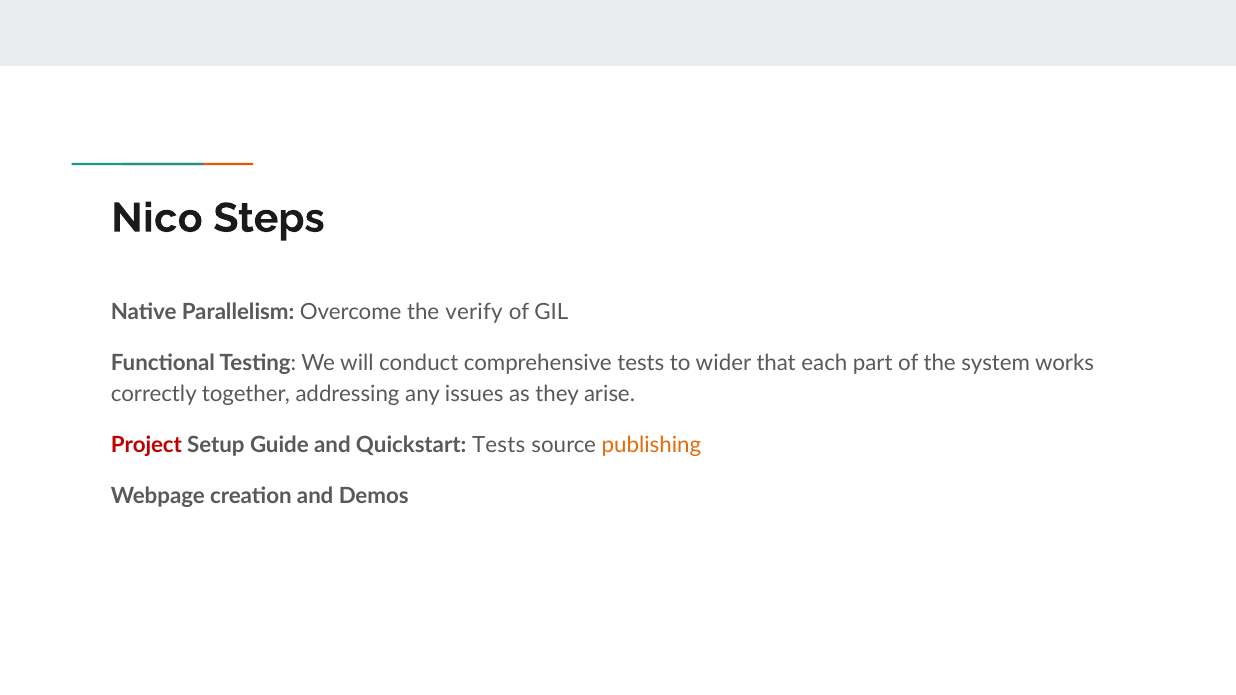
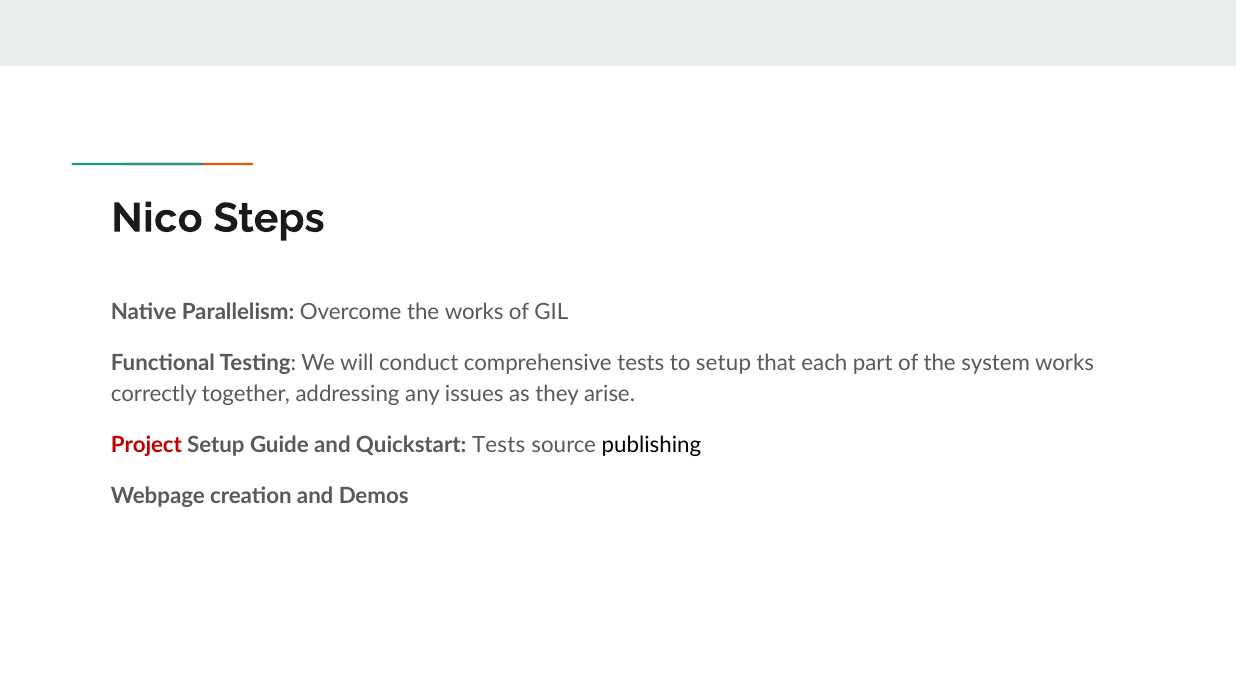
the verify: verify -> works (474, 312)
to wider: wider -> setup (723, 363)
publishing colour: orange -> black (651, 445)
